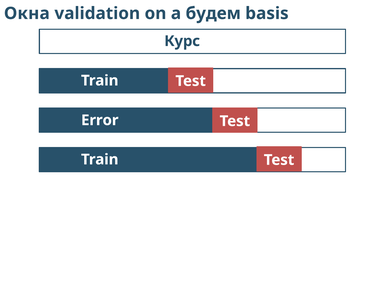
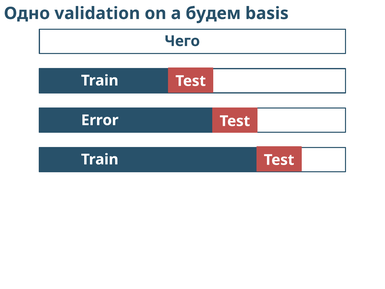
Окна: Окна -> Одно (27, 13)
Курс: Курс -> Чего (182, 41)
